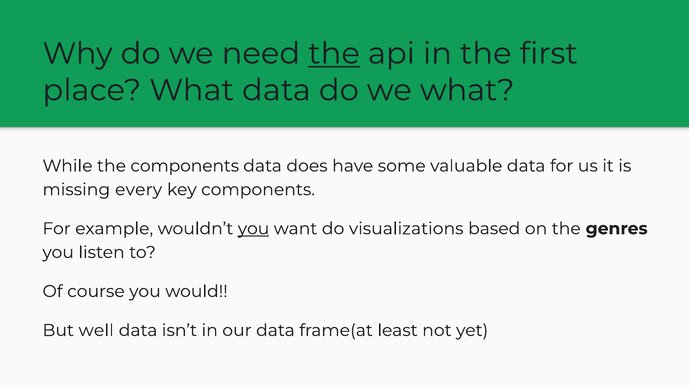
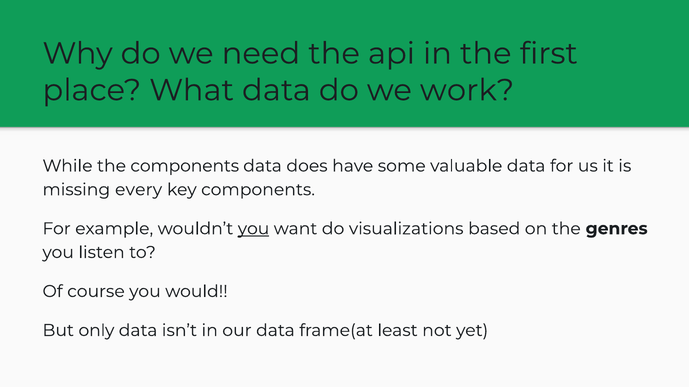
the underline: present -> none (334, 54)
we what: what -> work (467, 90)
well: well -> only (96, 331)
